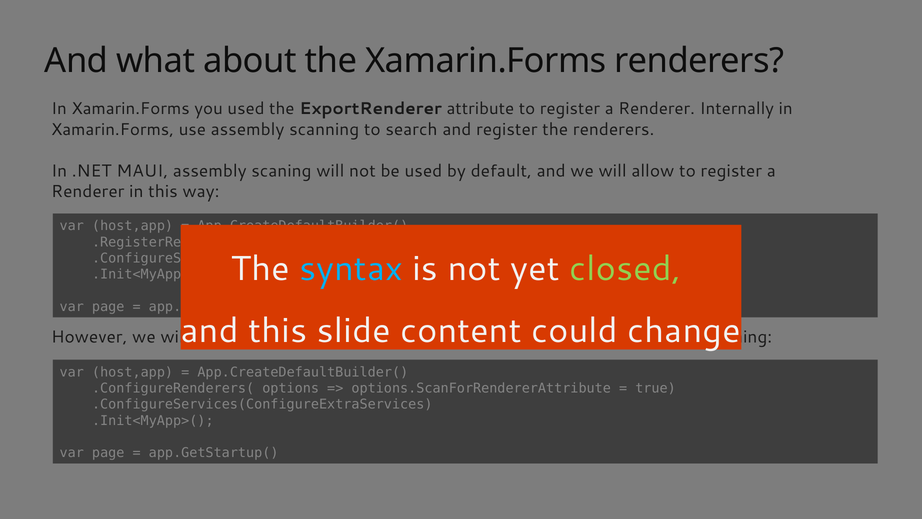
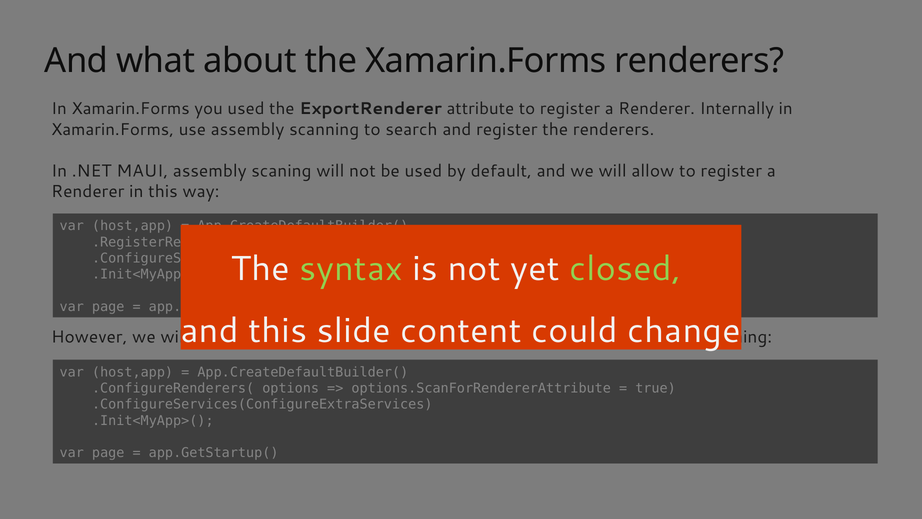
syntax colour: light blue -> light green (351, 269)
